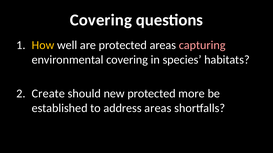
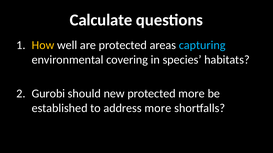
Covering: Covering -> Calculate (101, 20)
capturing colour: pink -> light blue (202, 45)
Create: Create -> Gurobi (48, 94)
address areas: areas -> more (158, 108)
